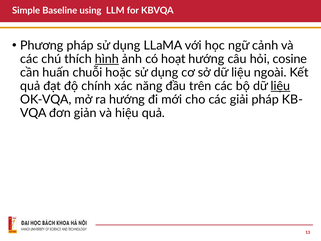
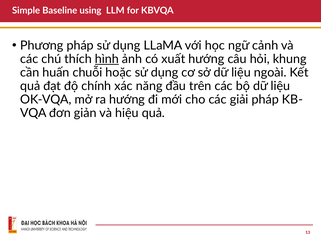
hoạt: hoạt -> xuất (173, 59)
cosine: cosine -> khung (290, 59)
liệu underline: present -> none (280, 86)
